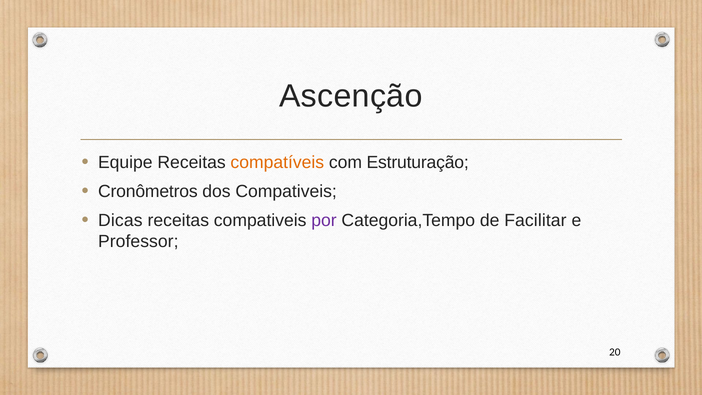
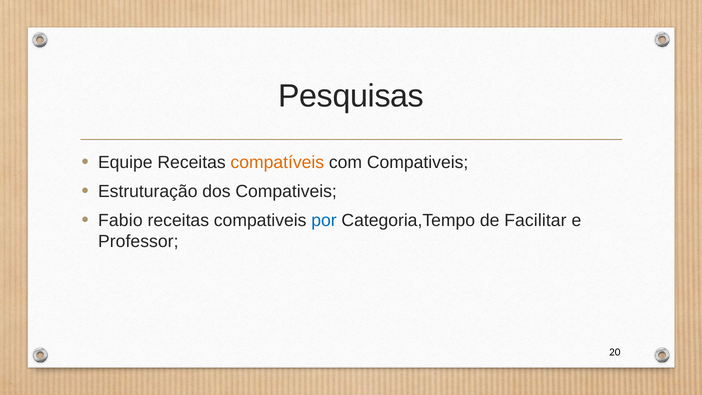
Ascenção: Ascenção -> Pesquisas (351, 96)
com Estruturação: Estruturação -> Compativeis (418, 162)
Cronômetros: Cronômetros -> Estruturação (148, 191)
Dicas: Dicas -> Fabio (120, 220)
por colour: purple -> blue (324, 220)
